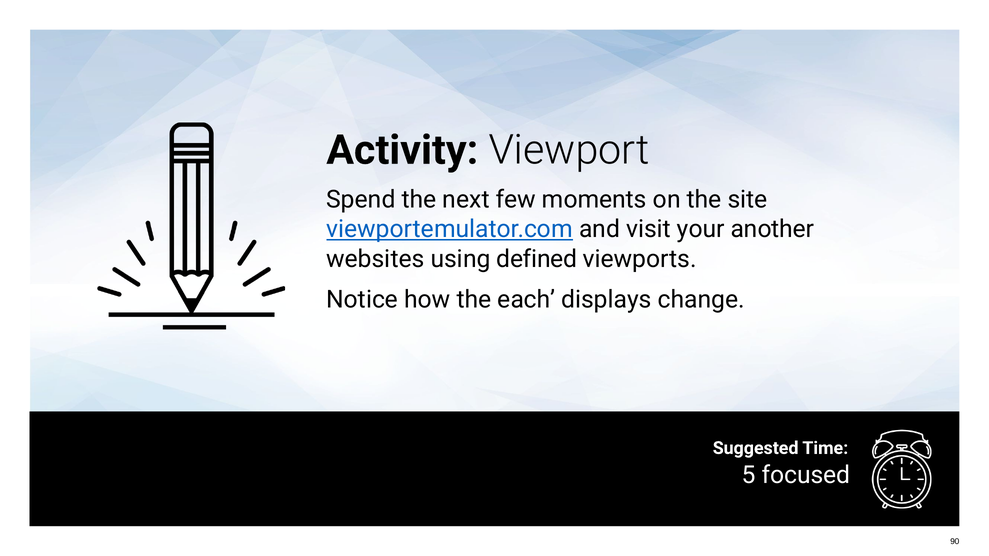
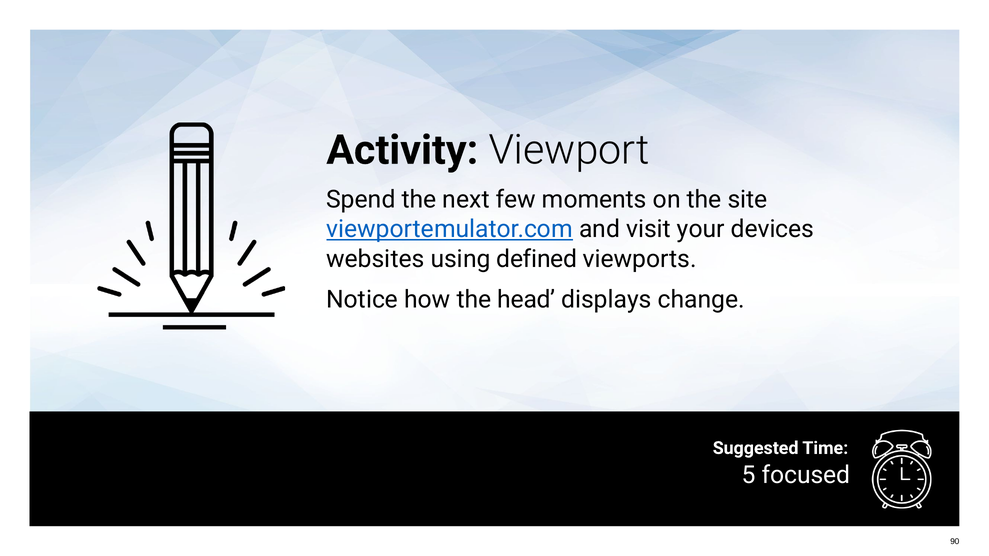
another: another -> devices (772, 229)
each: each -> head (526, 300)
